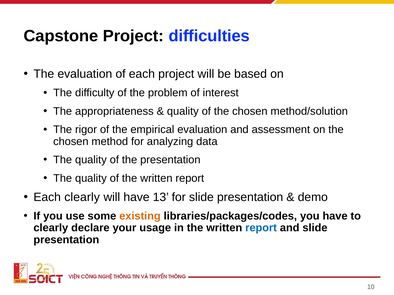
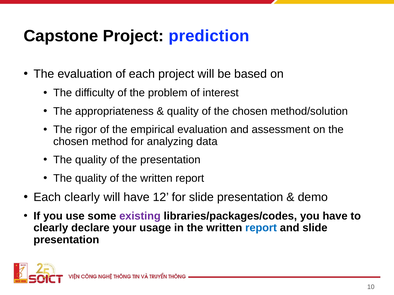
difficulties: difficulties -> prediction (209, 36)
13: 13 -> 12 (161, 197)
existing colour: orange -> purple (140, 216)
